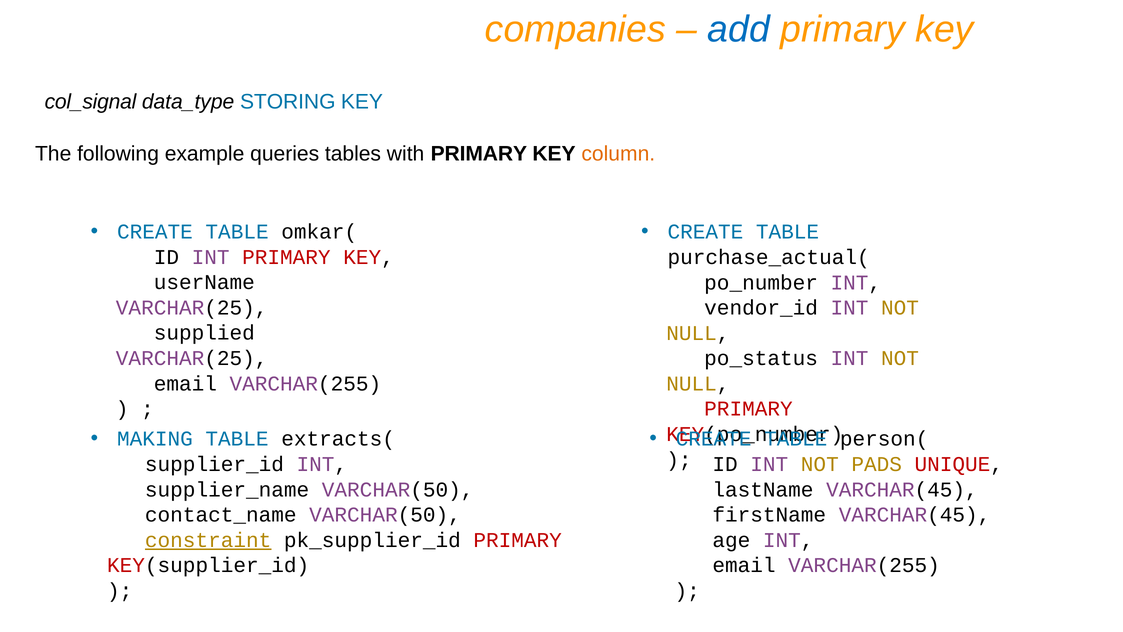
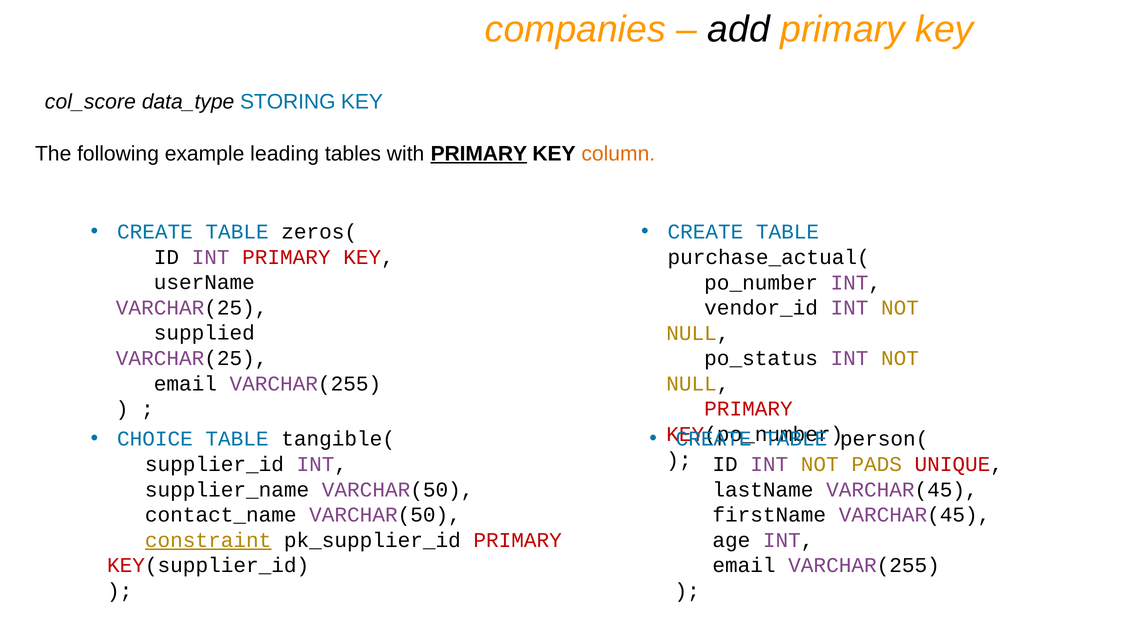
add colour: blue -> black (739, 29)
col_signal: col_signal -> col_score (90, 102)
queries: queries -> leading (285, 154)
PRIMARY underline: none -> present (479, 154)
omkar(: omkar( -> zeros( (319, 232)
MAKING: MAKING -> CHOICE (155, 439)
extracts(: extracts( -> tangible( (338, 439)
